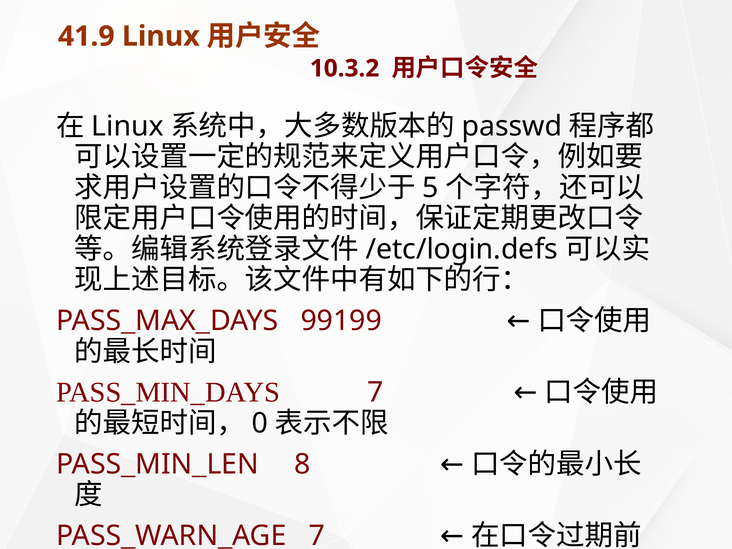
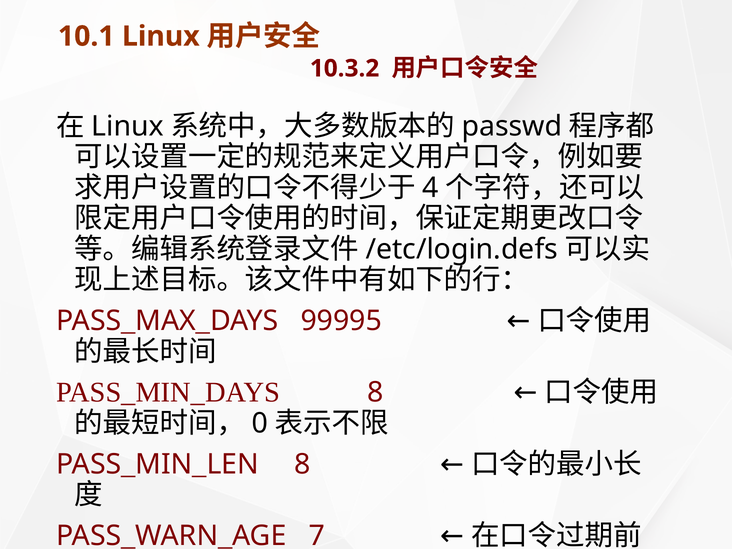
41.9: 41.9 -> 10.1 (86, 36)
5: 5 -> 4 (431, 188)
99199: 99199 -> 99995 (341, 321)
PASS_MIN_DAYS 7: 7 -> 8 (375, 393)
